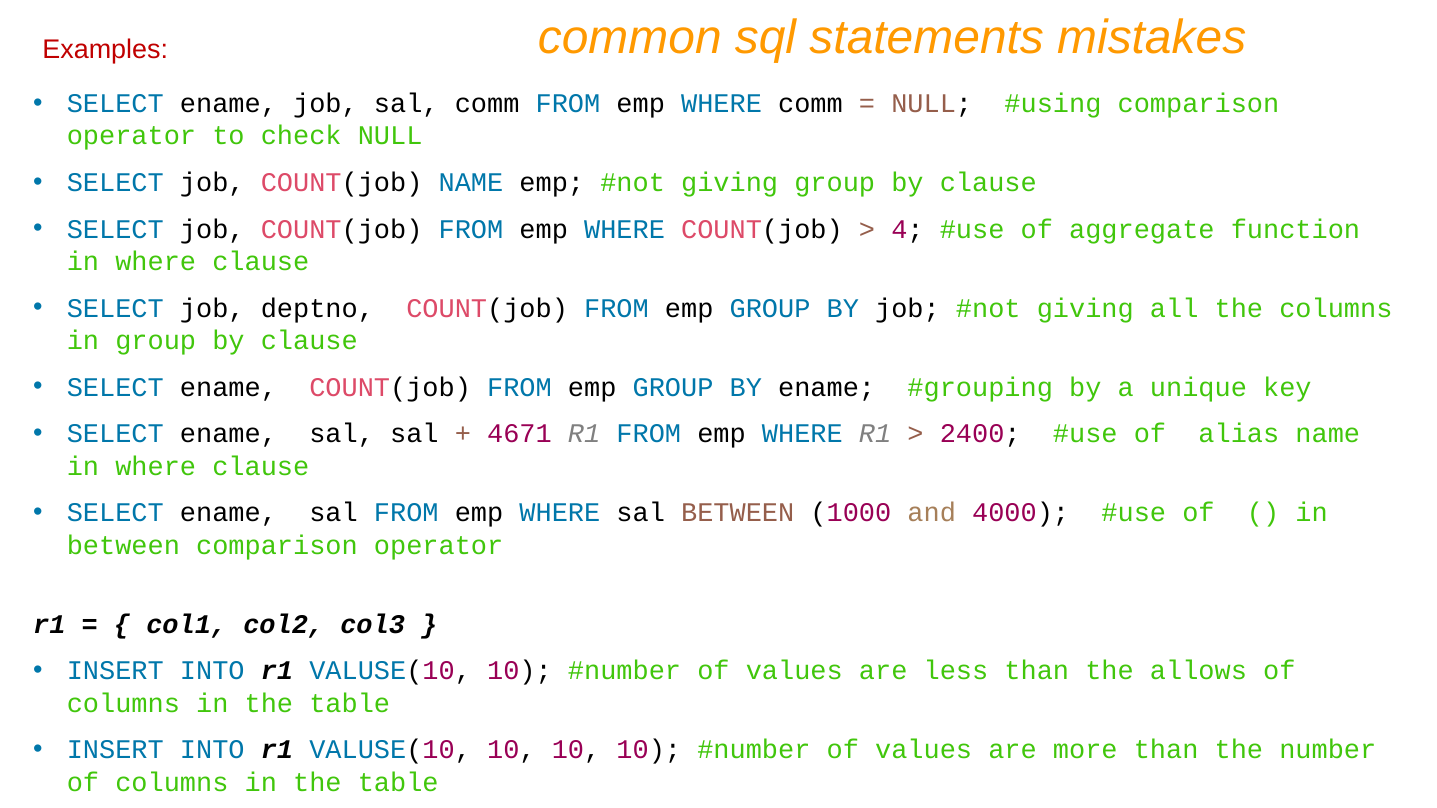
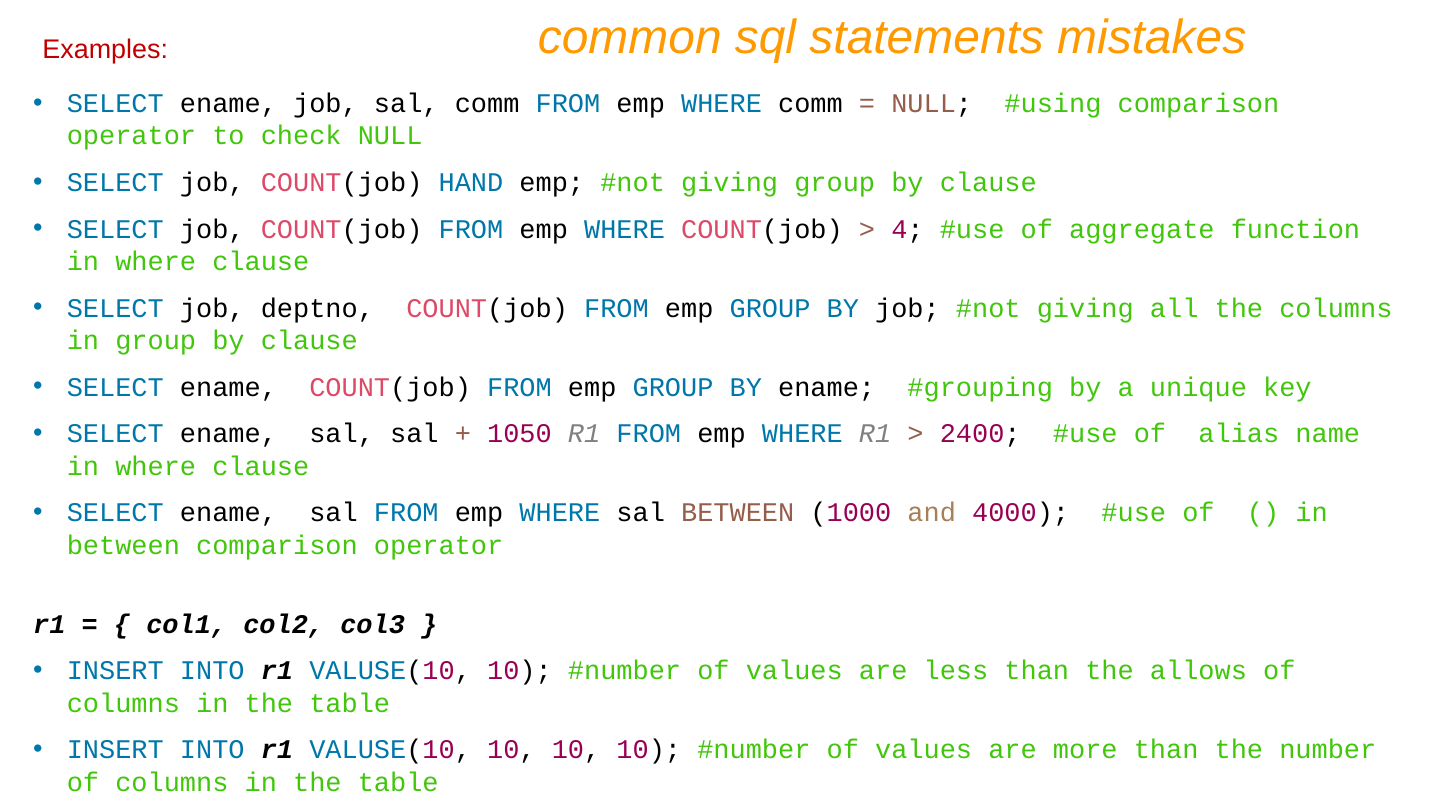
COUNT(job NAME: NAME -> HAND (471, 183)
4671: 4671 -> 1050 (519, 434)
